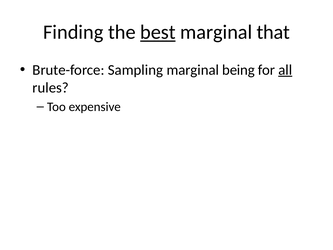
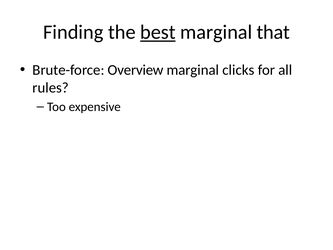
Sampling: Sampling -> Overview (136, 70)
being: being -> clicks (238, 70)
all underline: present -> none (285, 70)
